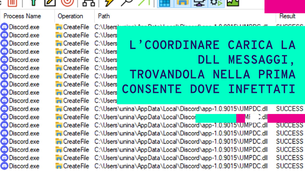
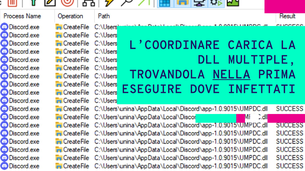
MESSAGGI: MESSAGGI -> MULTIPLE (262, 60)
NELLA underline: none -> present (231, 75)
CONSENTE: CONSENTE -> ESEGUIRE (152, 89)
